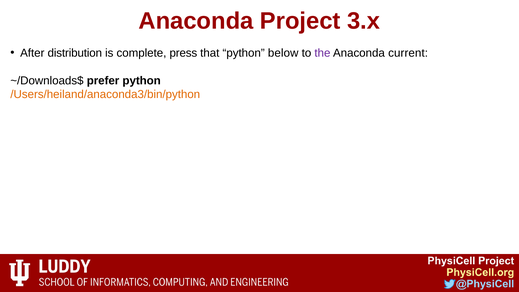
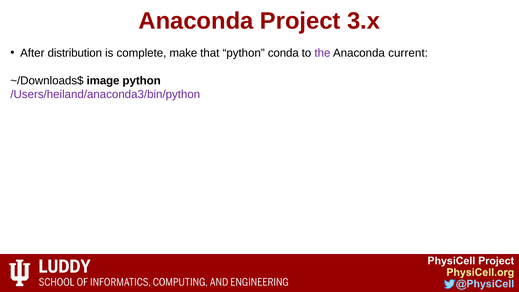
press: press -> make (183, 53)
below: below -> conda (283, 53)
prefer: prefer -> image (103, 81)
/Users/heiland/anaconda3/bin/python colour: orange -> purple (105, 94)
